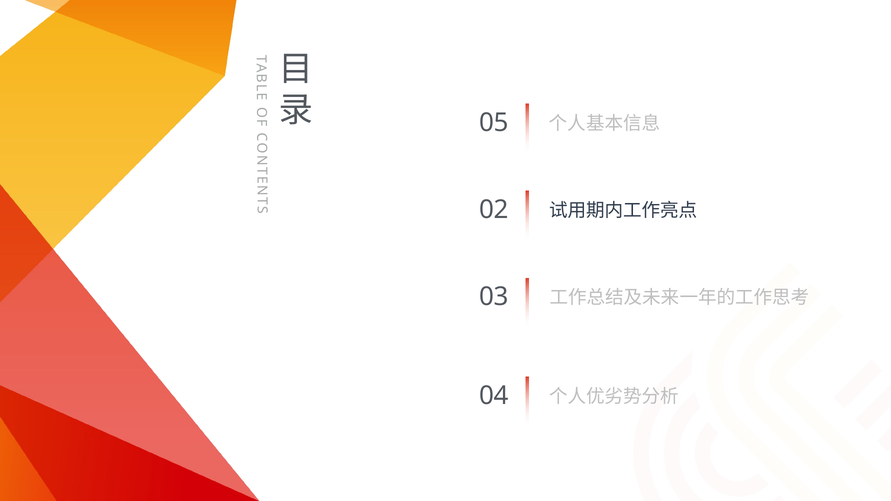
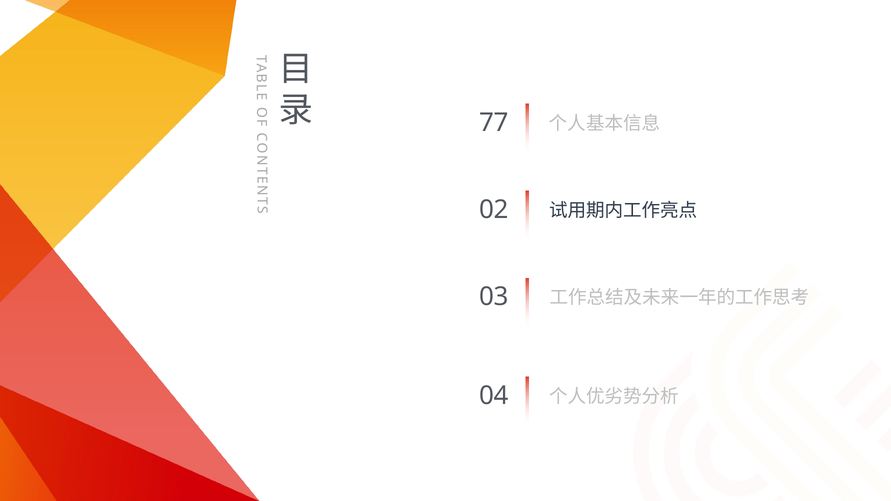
05: 05 -> 77 (494, 123)
